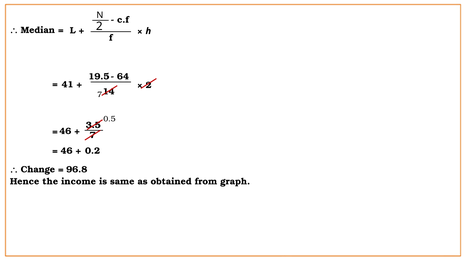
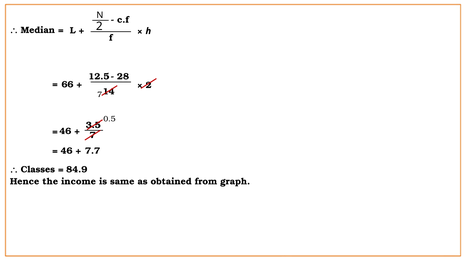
19.5: 19.5 -> 12.5 (99, 76)
64: 64 -> 28 (123, 76)
41: 41 -> 66 (67, 85)
0.2: 0.2 -> 7.7 (93, 151)
Change: Change -> Classes (38, 170)
96.8: 96.8 -> 84.9 (77, 170)
